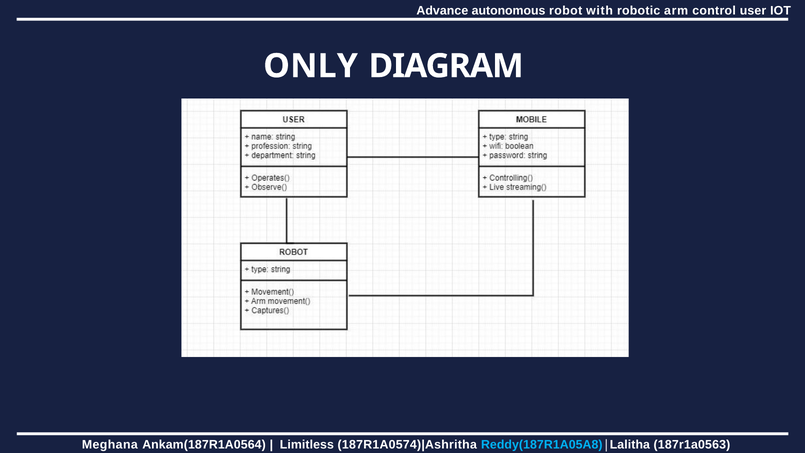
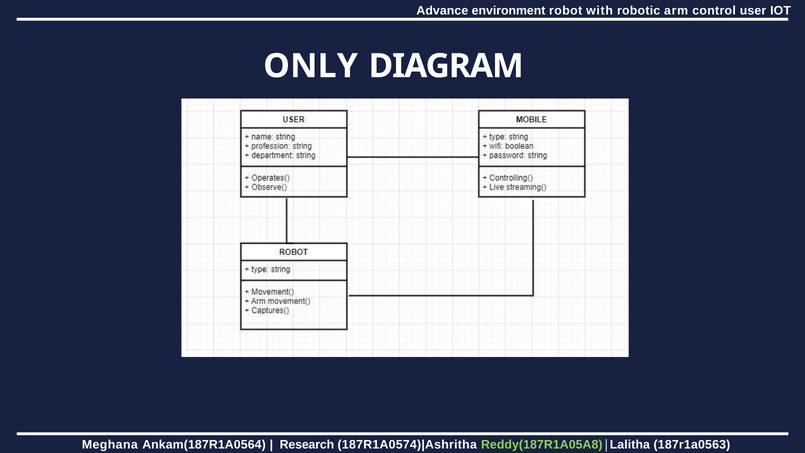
autonomous: autonomous -> environment (509, 11)
Limitless: Limitless -> Research (307, 445)
Reddy(187R1A05A8 colour: light blue -> light green (542, 445)
